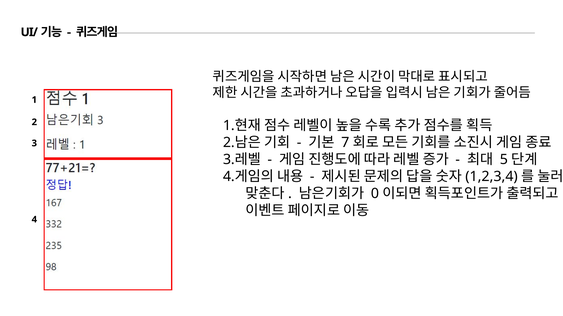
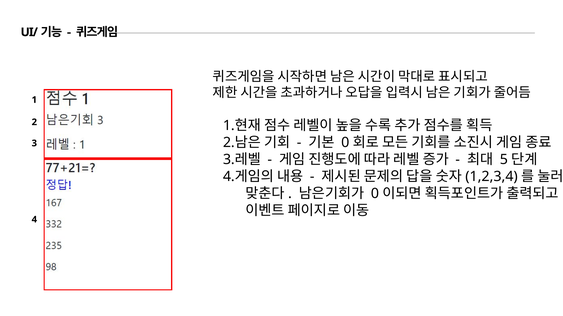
7: 7 -> 0 (345, 143)
